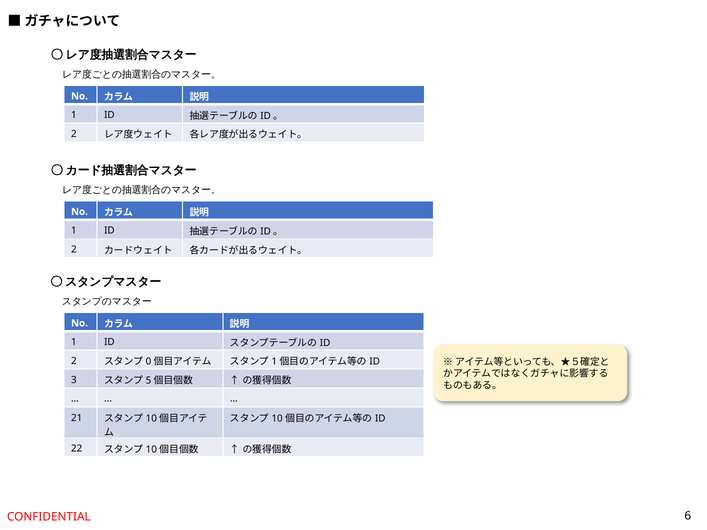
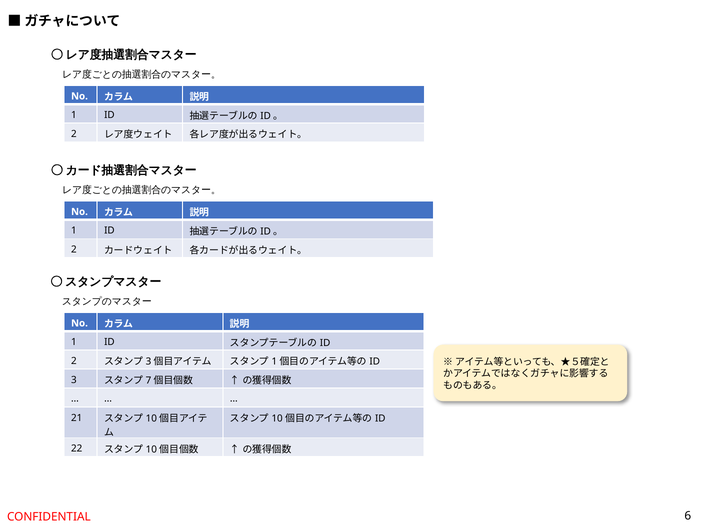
0: 0 -> 3 (149, 362)
5: 5 -> 7 (149, 381)
